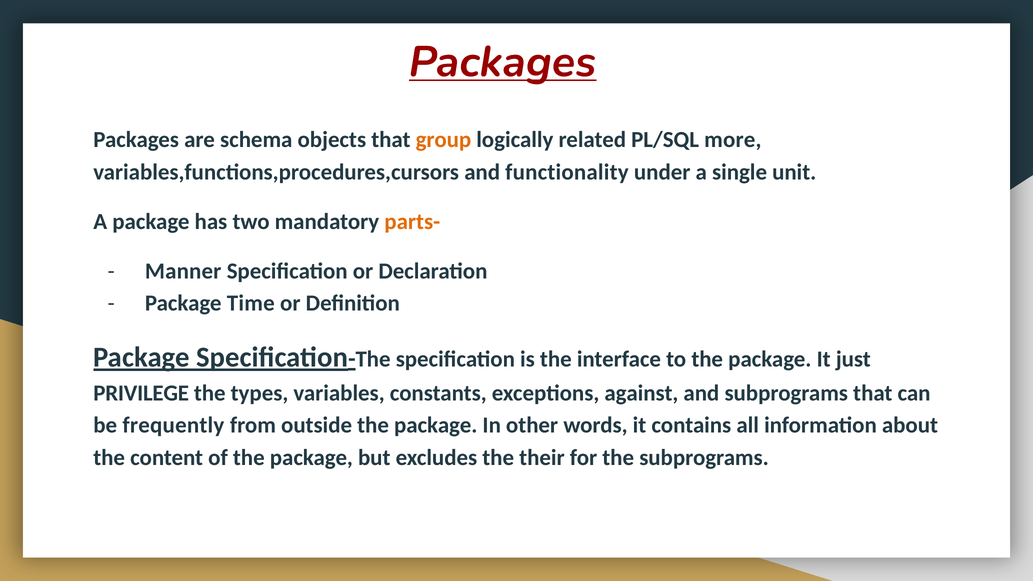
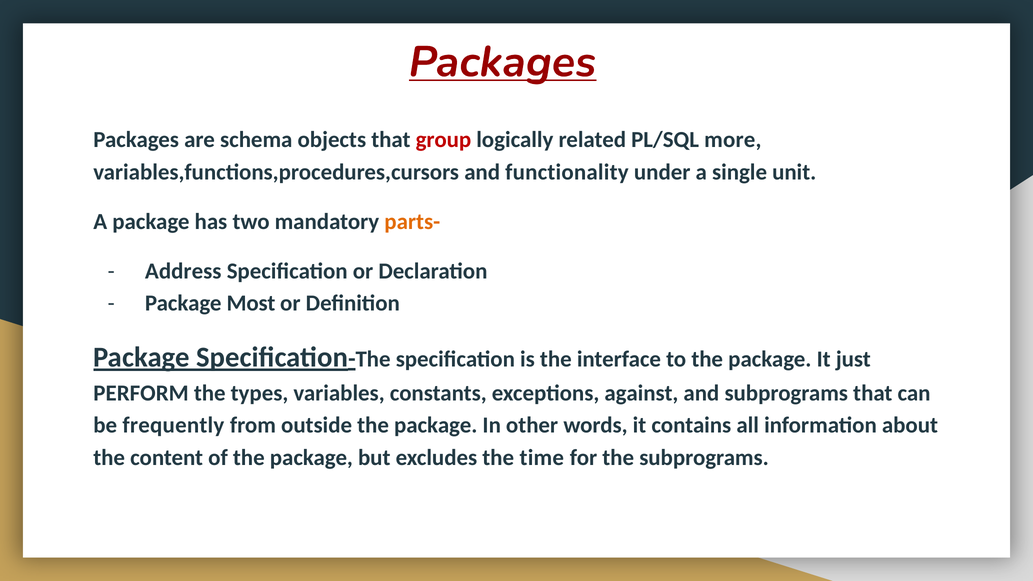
group colour: orange -> red (443, 140)
Manner: Manner -> Address (183, 271)
Time: Time -> Most (251, 303)
PRIVILEGE: PRIVILEGE -> PERFORM (141, 393)
their: their -> time (542, 458)
